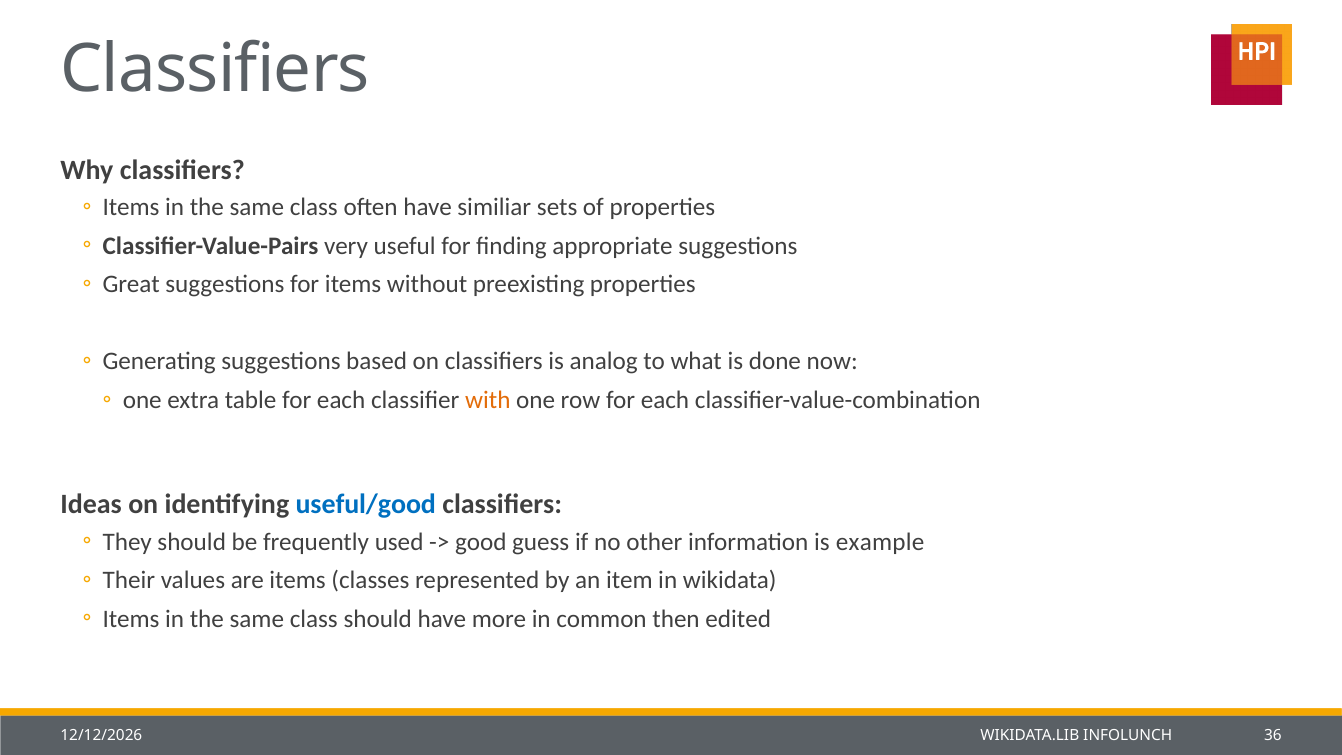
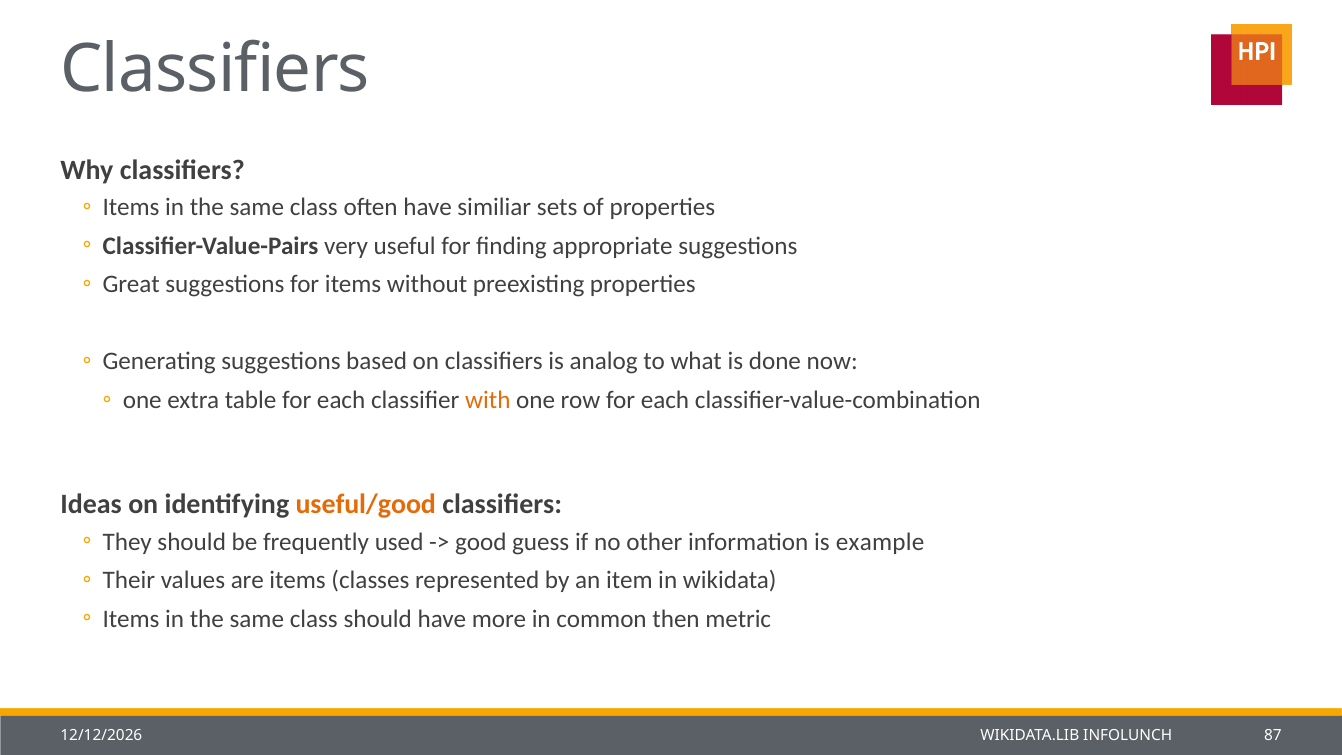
useful/good colour: blue -> orange (366, 504)
edited: edited -> metric (738, 619)
36: 36 -> 87 (1273, 735)
